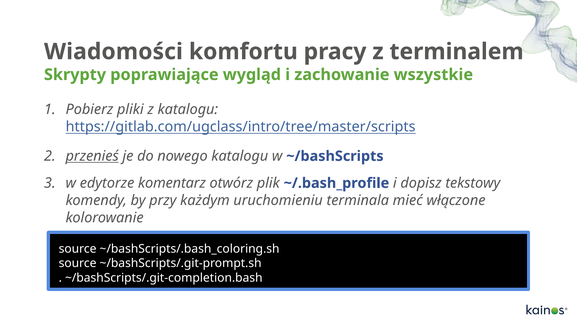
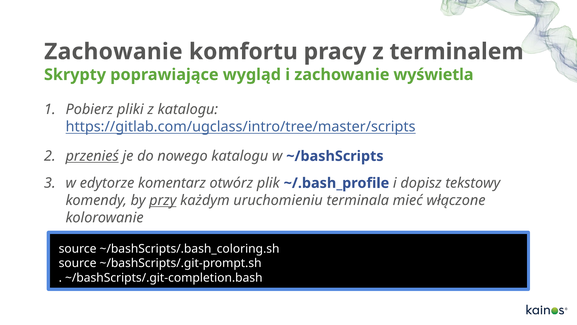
Wiadomości: Wiadomości -> Zachowanie (113, 52)
wszystkie: wszystkie -> wyświetla (433, 75)
przy underline: none -> present (163, 200)
